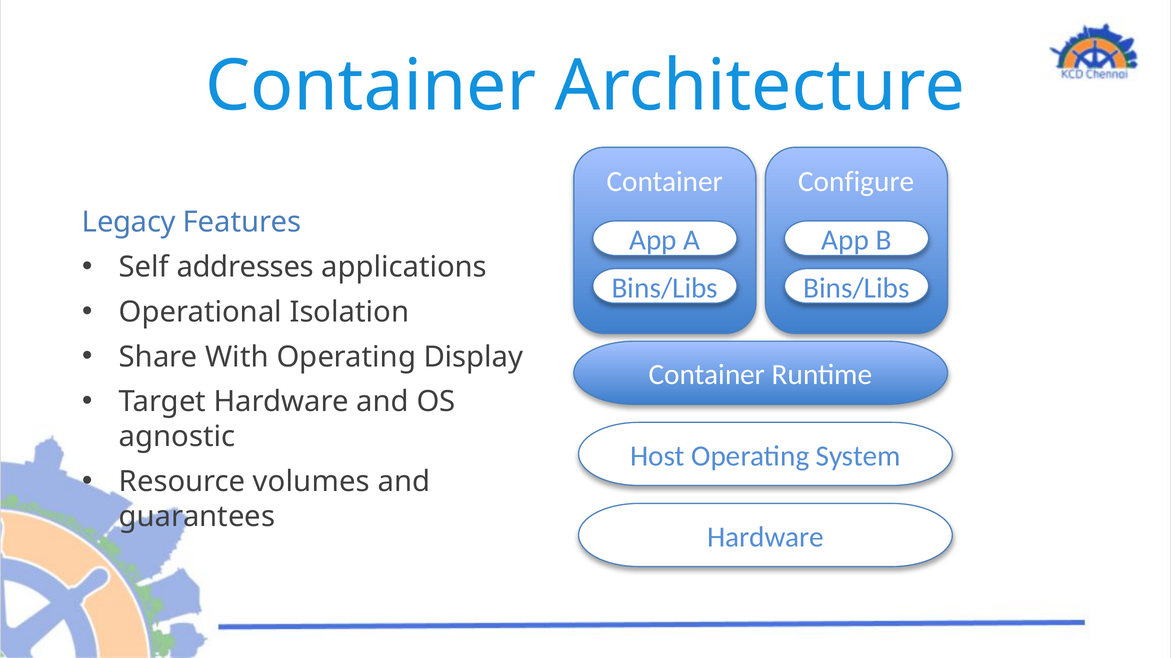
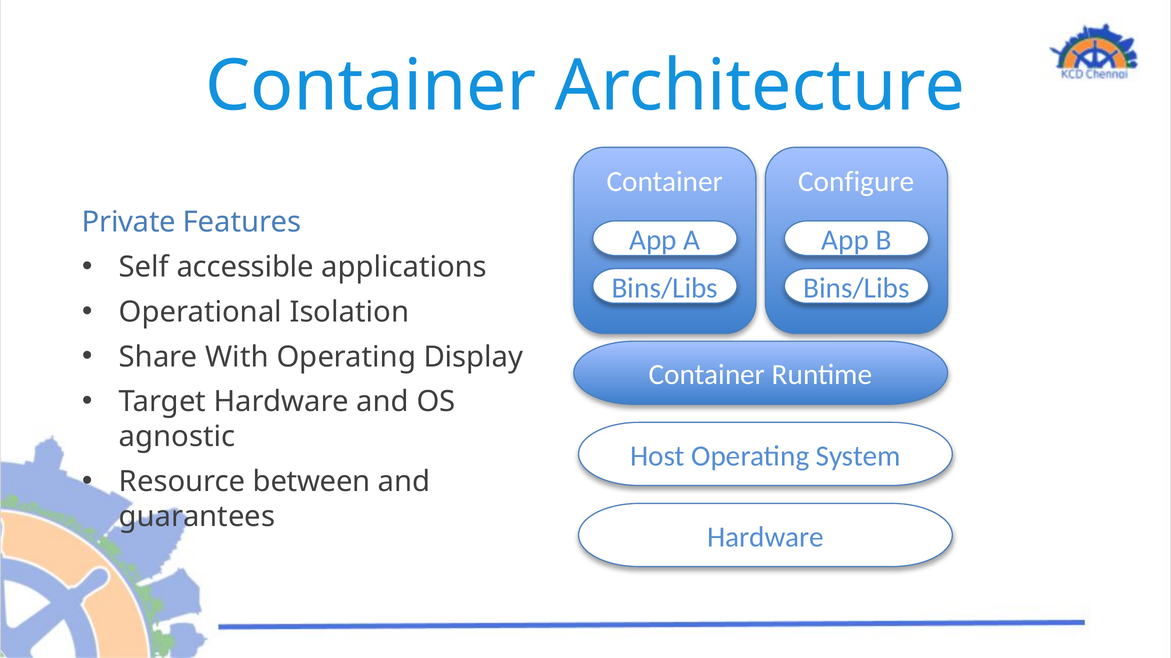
Legacy: Legacy -> Private (129, 223)
addresses: addresses -> accessible (245, 267)
volumes: volumes -> between (312, 482)
